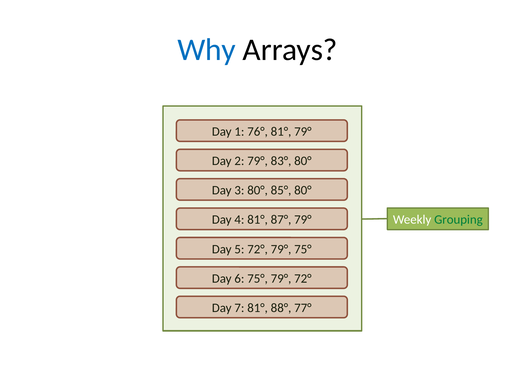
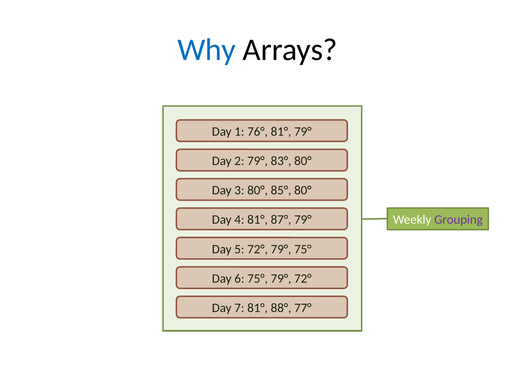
Grouping colour: green -> purple (458, 220)
